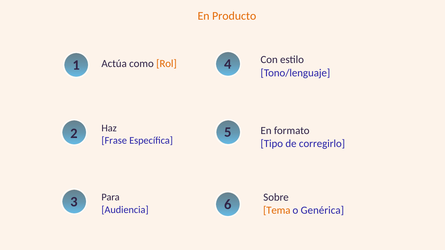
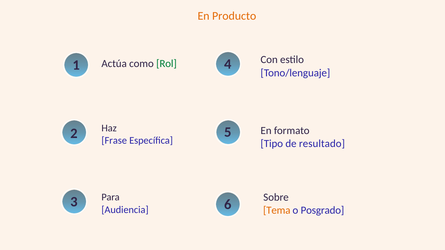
Rol colour: orange -> green (166, 64)
corregirlo: corregirlo -> resultado (322, 144)
Genérica: Genérica -> Posgrado (322, 211)
